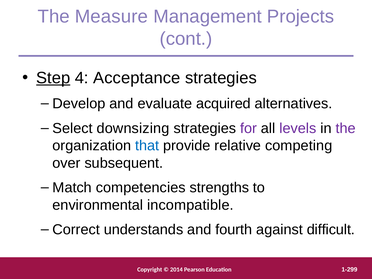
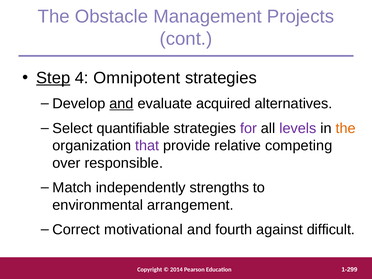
Measure: Measure -> Obstacle (111, 16)
Acceptance: Acceptance -> Omnipotent (137, 78)
and underline: none -> present (121, 104)
downsizing: downsizing -> quantifiable (133, 128)
the colour: purple -> orange (346, 128)
that colour: blue -> purple (147, 146)
subsequent: subsequent -> responsible (124, 163)
competencies: competencies -> independently (141, 188)
incompatible: incompatible -> arrangement (190, 205)
understands: understands -> motivational (143, 230)
